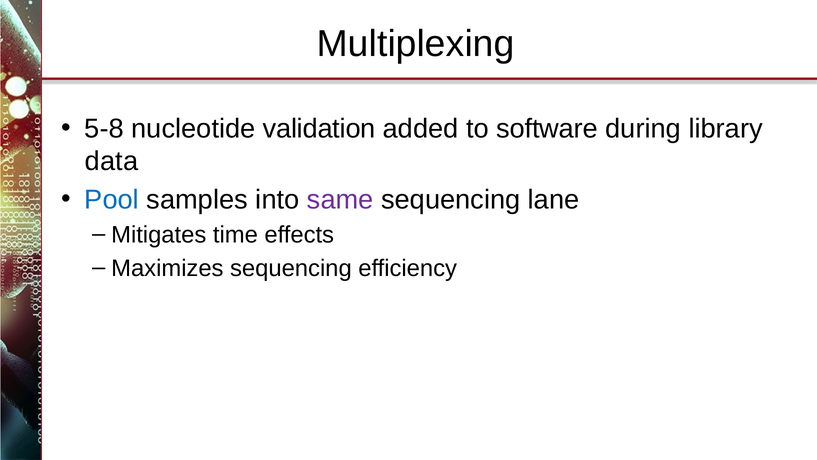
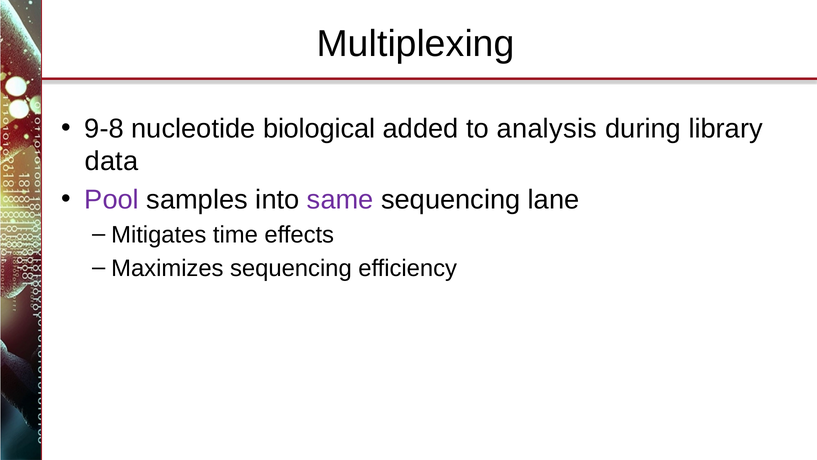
5-8: 5-8 -> 9-8 (104, 129)
validation: validation -> biological (319, 129)
software: software -> analysis (547, 129)
Pool colour: blue -> purple (112, 199)
